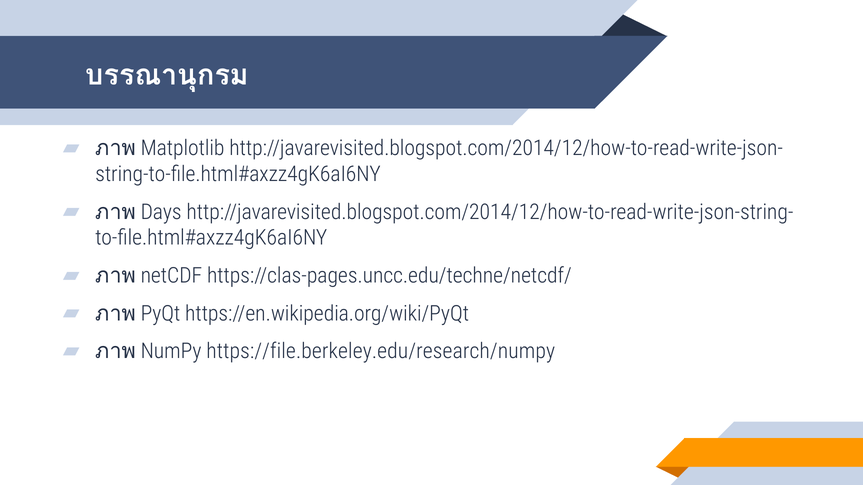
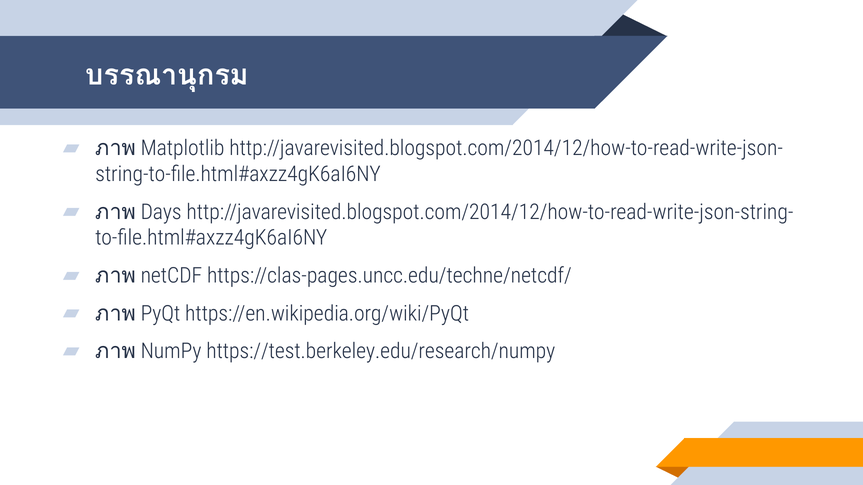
https://file.berkeley.edu/research/numpy: https://file.berkeley.edu/research/numpy -> https://test.berkeley.edu/research/numpy (381, 352)
